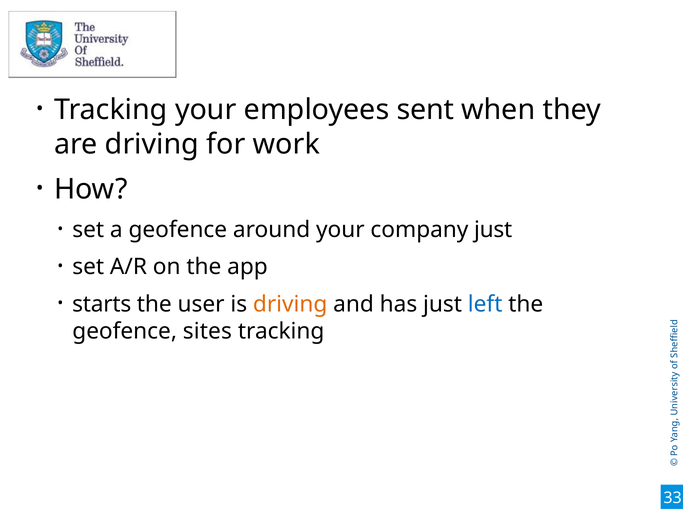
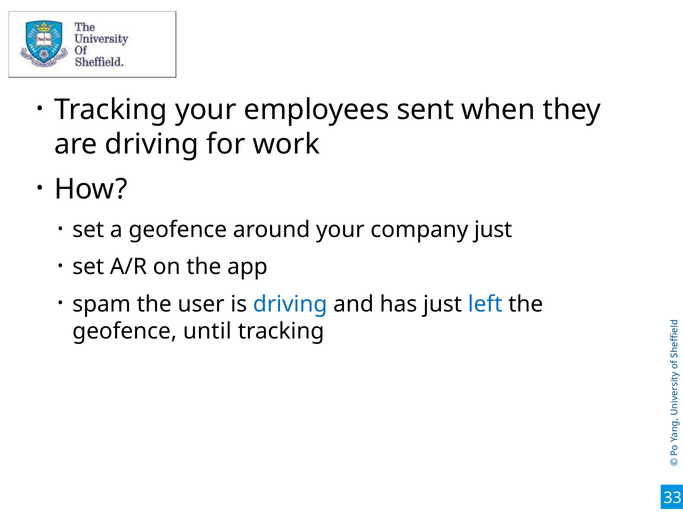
starts: starts -> spam (102, 304)
driving colour: orange -> blue (290, 304)
sites: sites -> until (207, 331)
